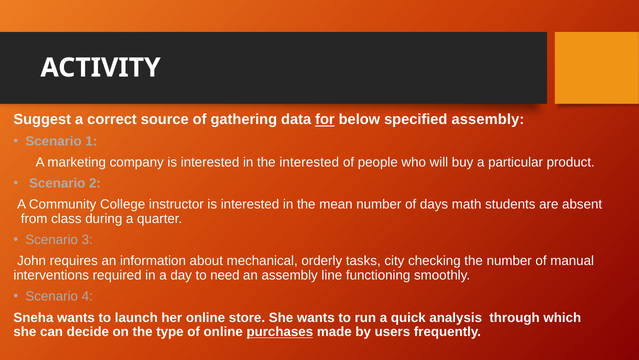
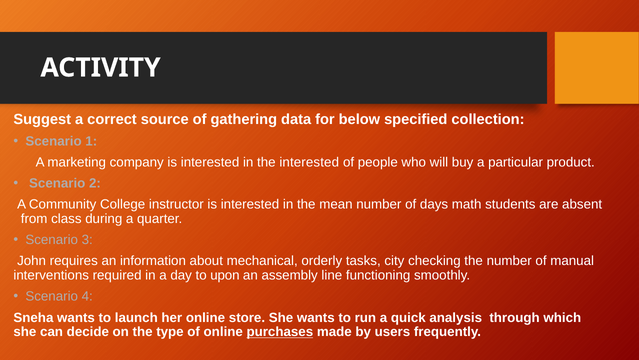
for underline: present -> none (325, 119)
specified assembly: assembly -> collection (488, 119)
need: need -> upon (225, 275)
